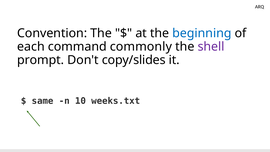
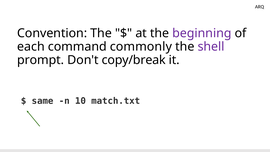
beginning colour: blue -> purple (202, 33)
copy/slides: copy/slides -> copy/break (134, 60)
weeks.txt: weeks.txt -> match.txt (116, 101)
